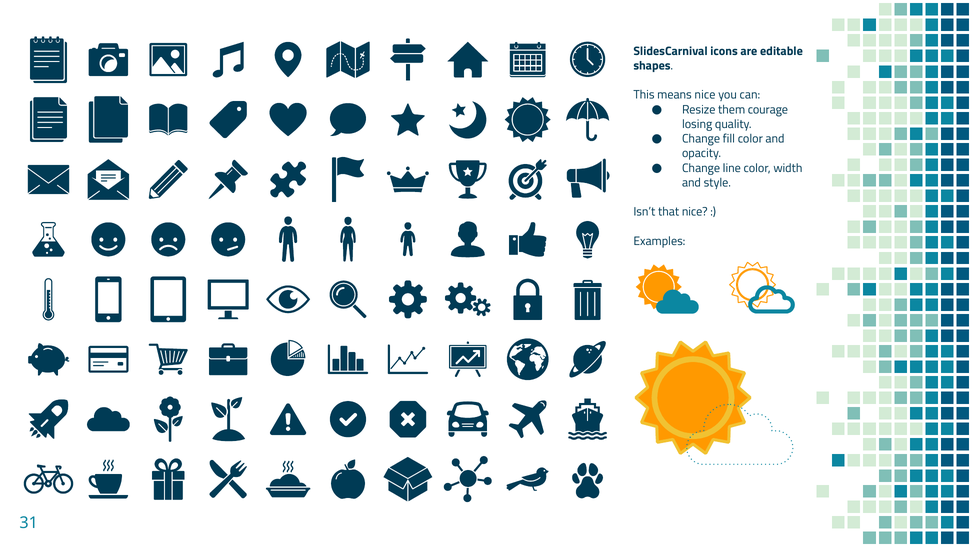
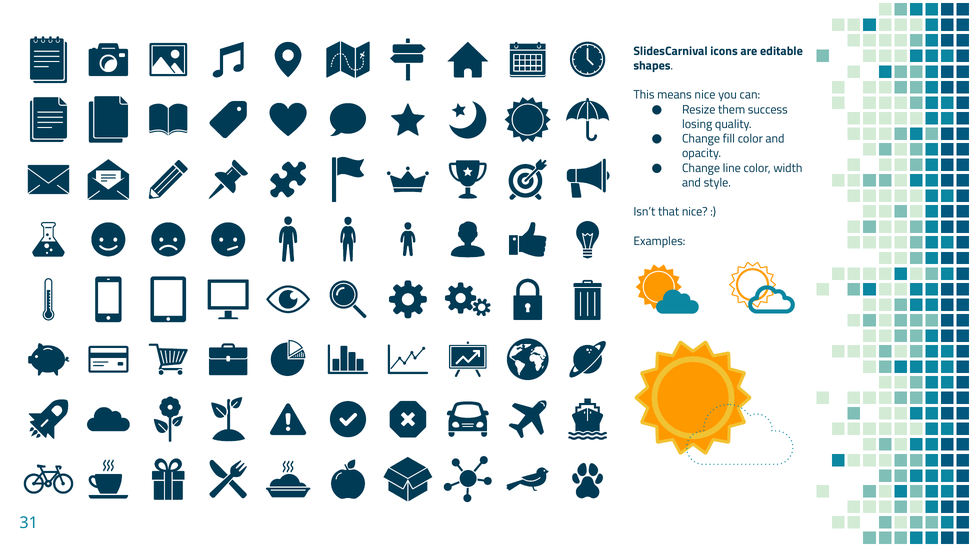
courage: courage -> success (768, 109)
